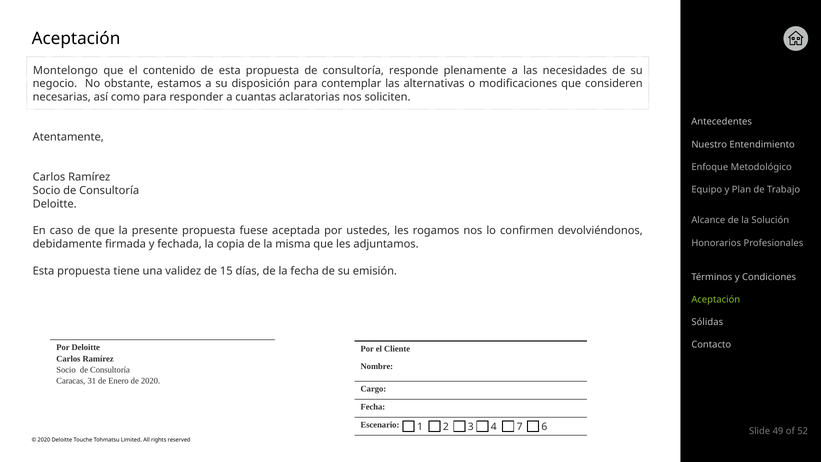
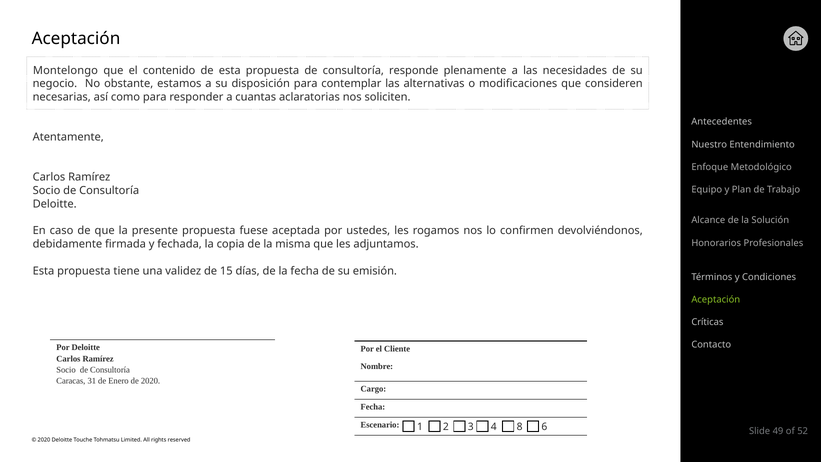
Sólidas: Sólidas -> Críticas (707, 322)
7: 7 -> 8 (520, 427)
